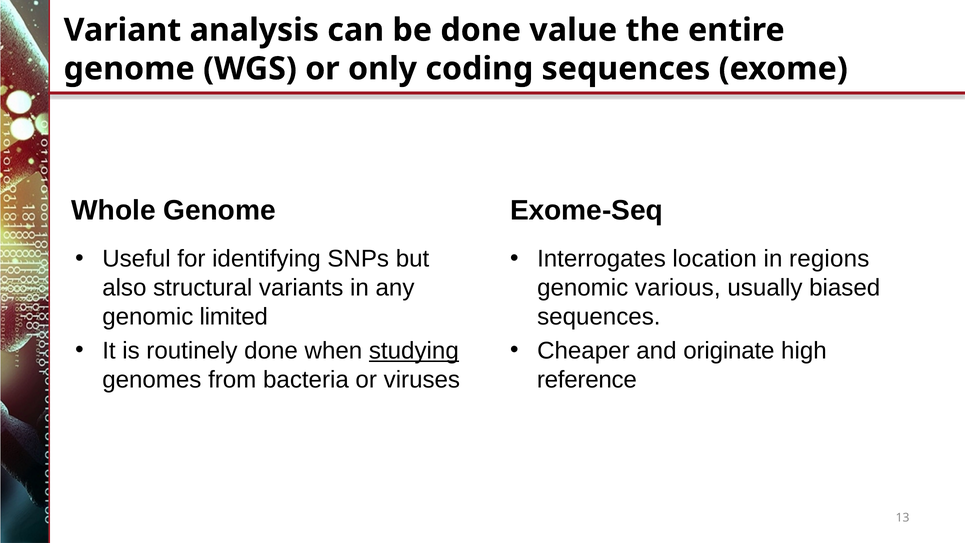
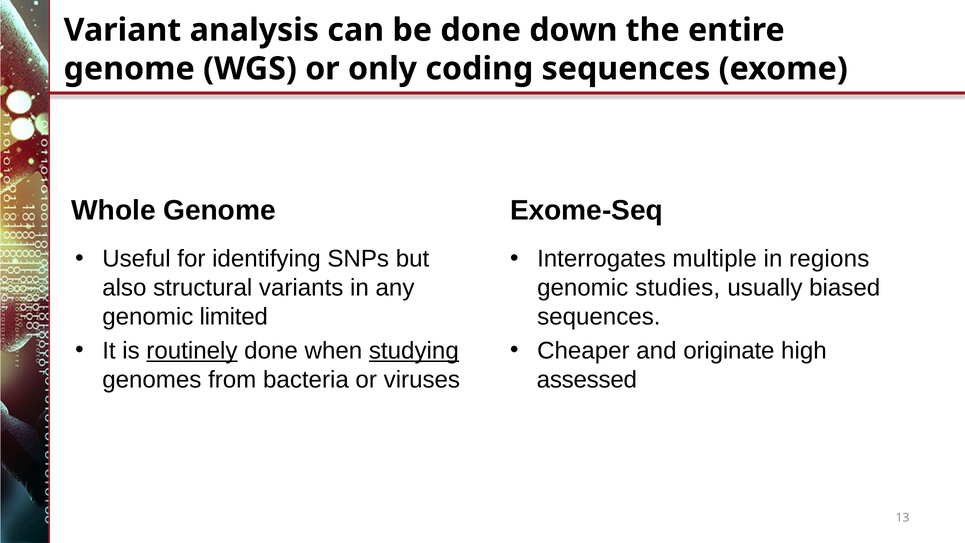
value: value -> down (573, 30)
location: location -> multiple (715, 259)
various: various -> studies (678, 288)
routinely underline: none -> present (192, 351)
reference: reference -> assessed (587, 380)
